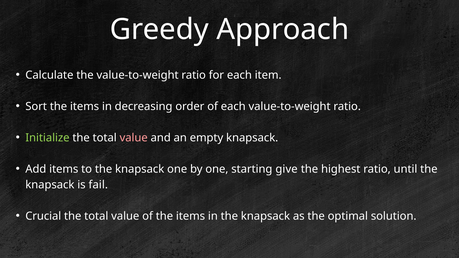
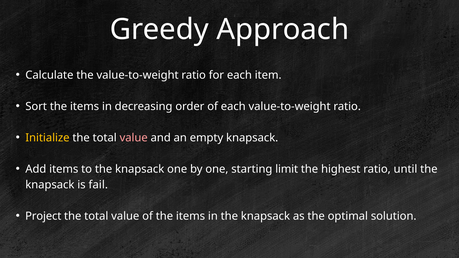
Initialize colour: light green -> yellow (47, 138)
give: give -> limit (287, 169)
Crucial: Crucial -> Project (43, 216)
